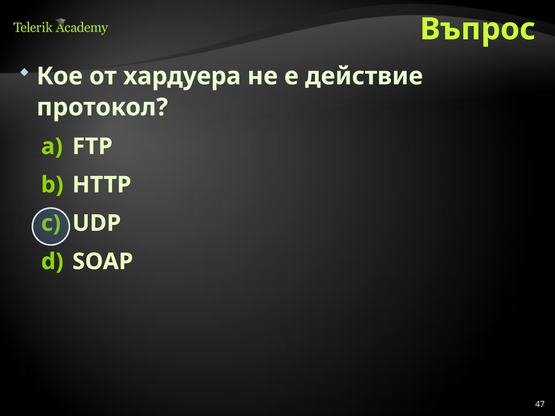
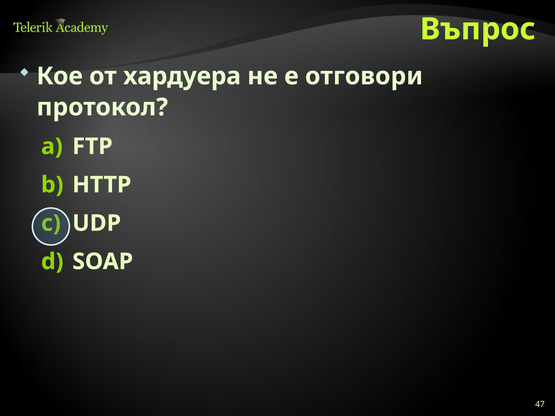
действие: действие -> отговори (364, 76)
